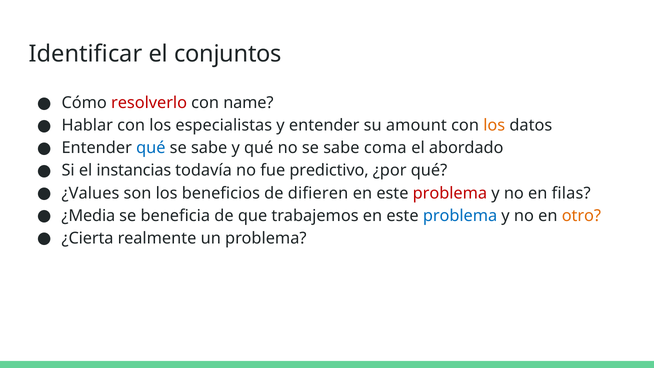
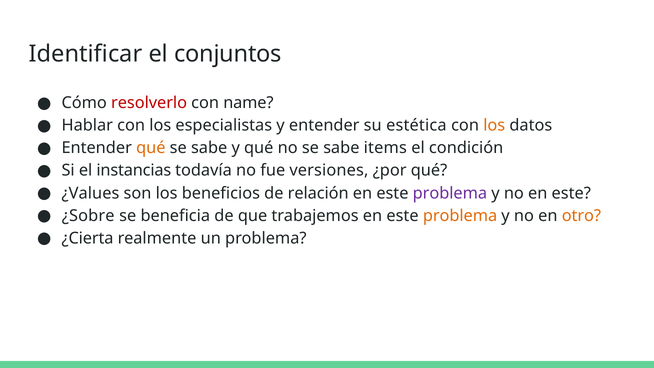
amount: amount -> estética (416, 125)
qué colour: blue -> orange (151, 148)
coma: coma -> items (385, 148)
abordado: abordado -> condición (466, 148)
predictivo: predictivo -> versiones (329, 171)
difieren: difieren -> relación (318, 193)
problema colour: red -> purple (450, 193)
no en filas: filas -> este (571, 193)
¿Media: ¿Media -> ¿Sobre (88, 216)
problema colour: blue -> orange (460, 216)
